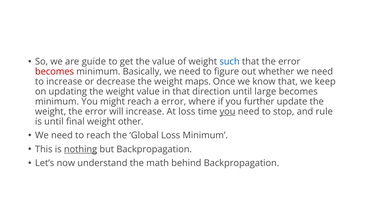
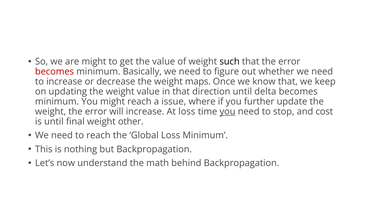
are guide: guide -> might (94, 62)
such colour: blue -> black (230, 62)
large: large -> delta (265, 91)
a error: error -> issue (174, 101)
rule: rule -> cost (324, 111)
nothing underline: present -> none (81, 149)
